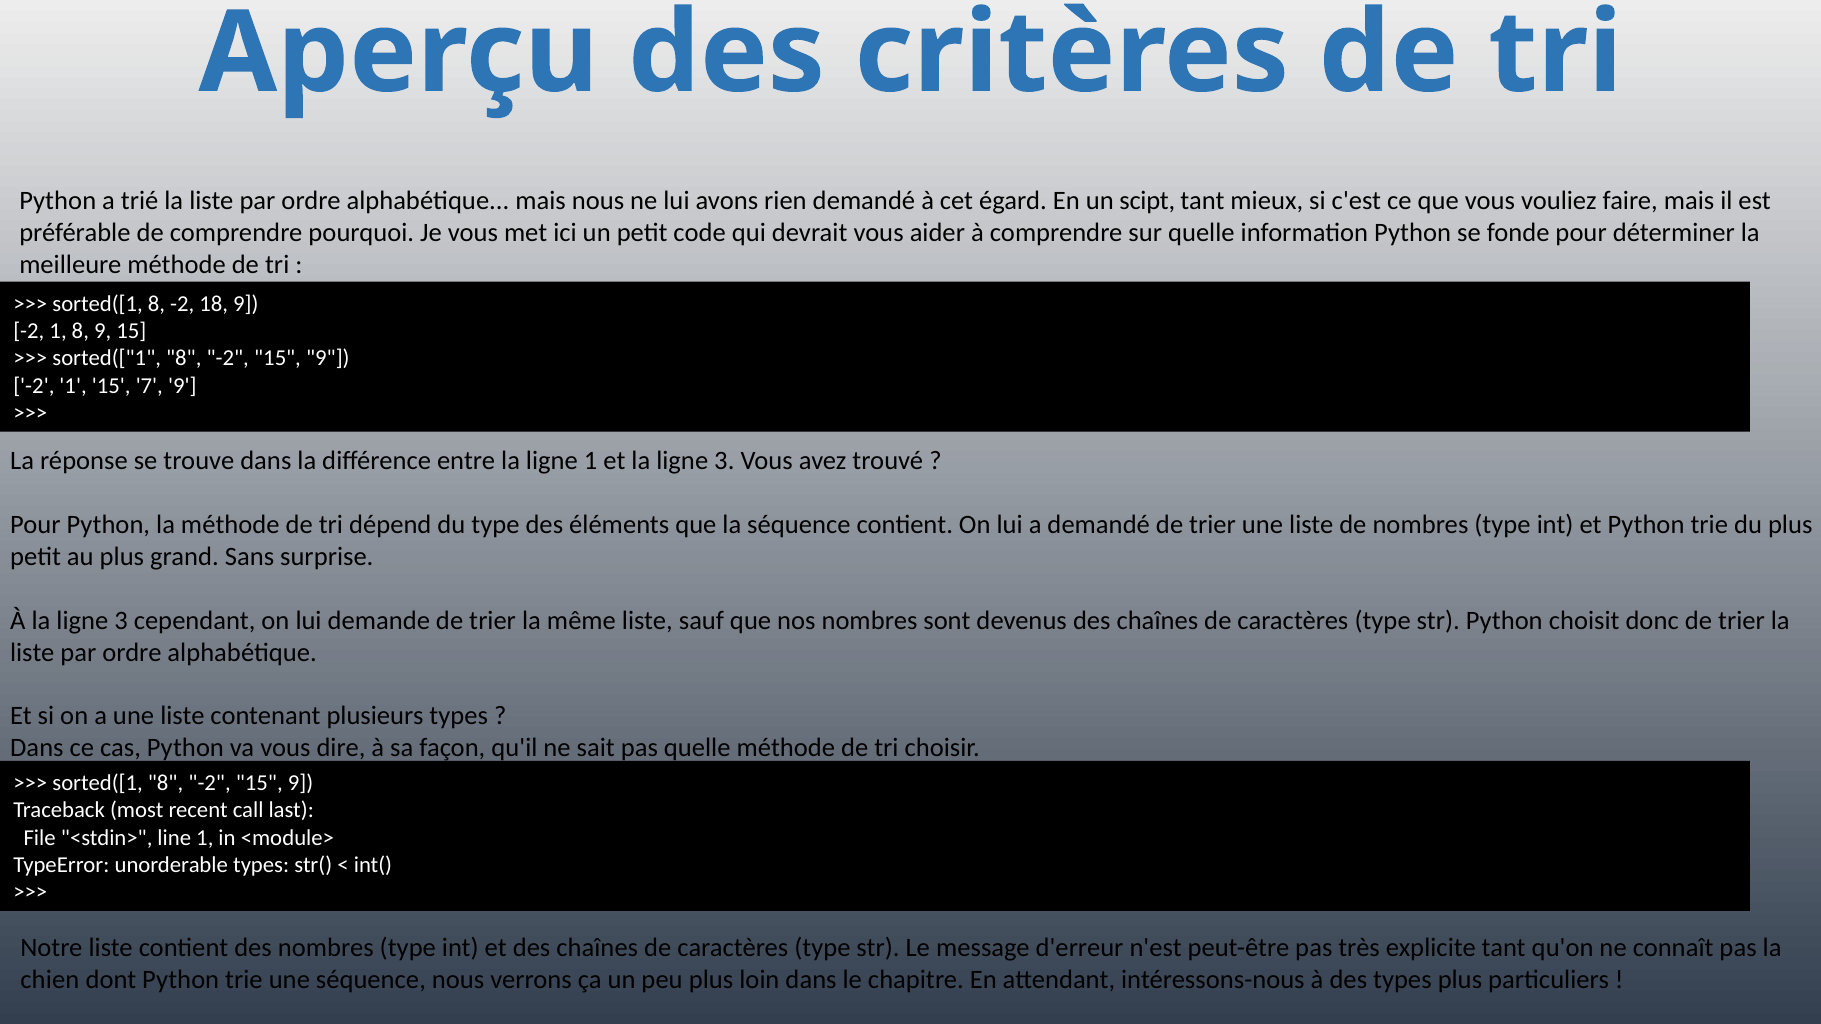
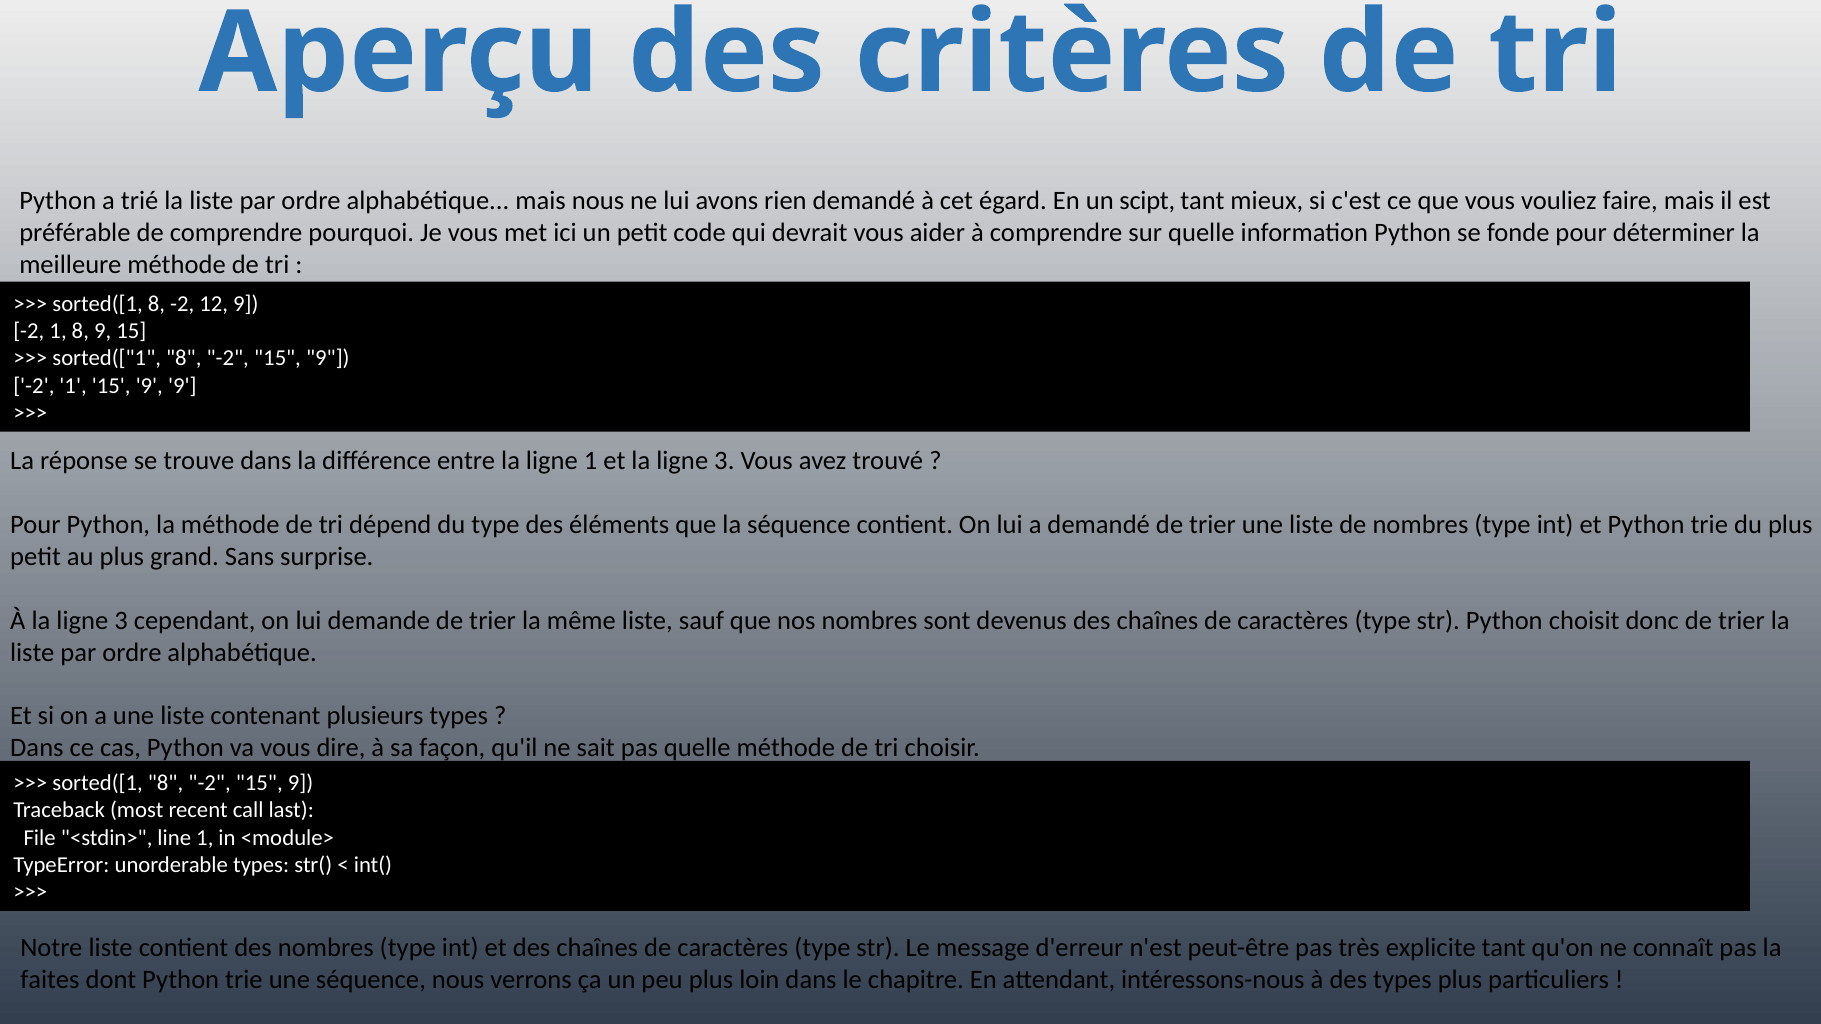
18: 18 -> 12 (214, 304)
1 15 7: 7 -> 9 (149, 386)
chien: chien -> faites (50, 980)
